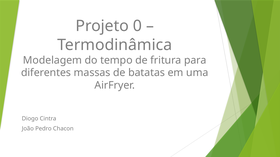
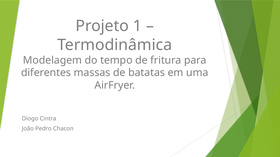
0: 0 -> 1 (137, 26)
